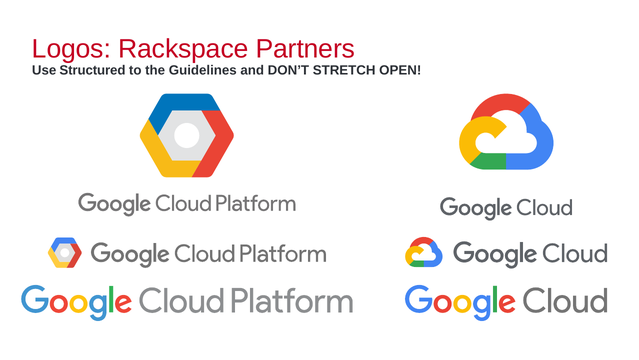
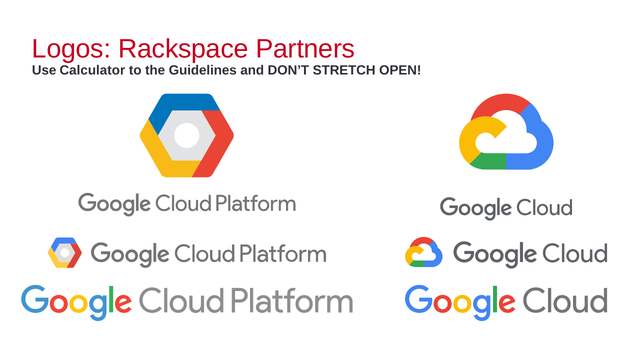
Structured: Structured -> Calculator (92, 70)
